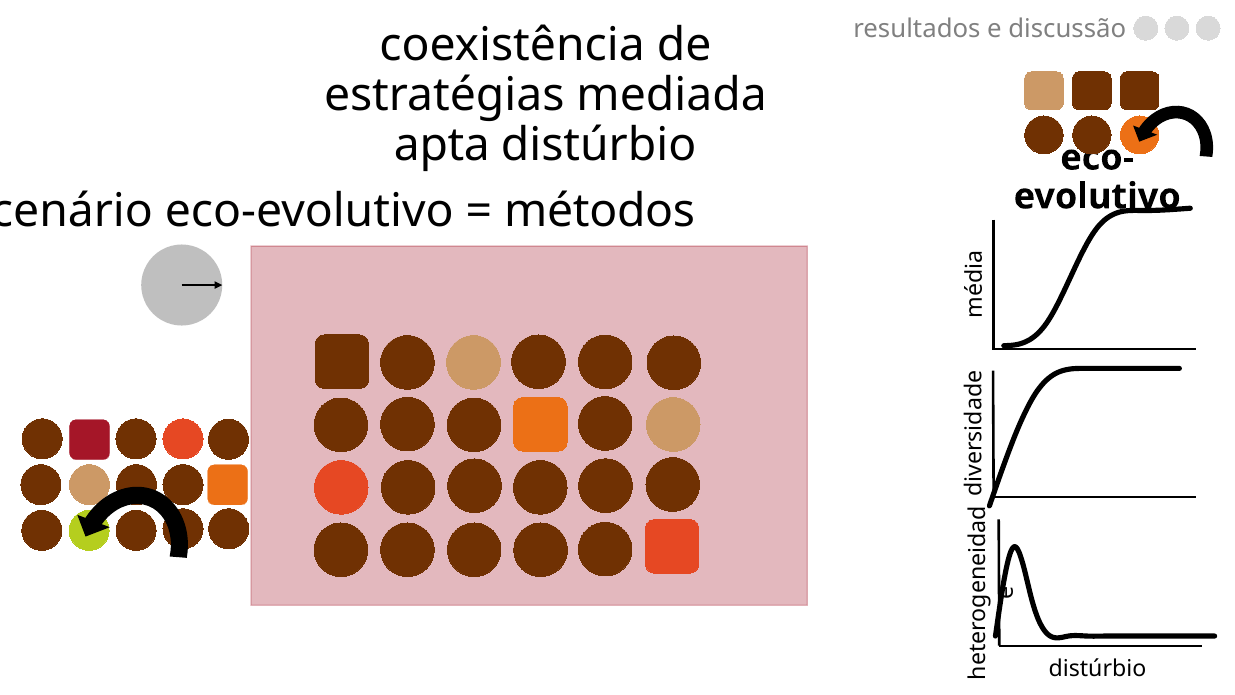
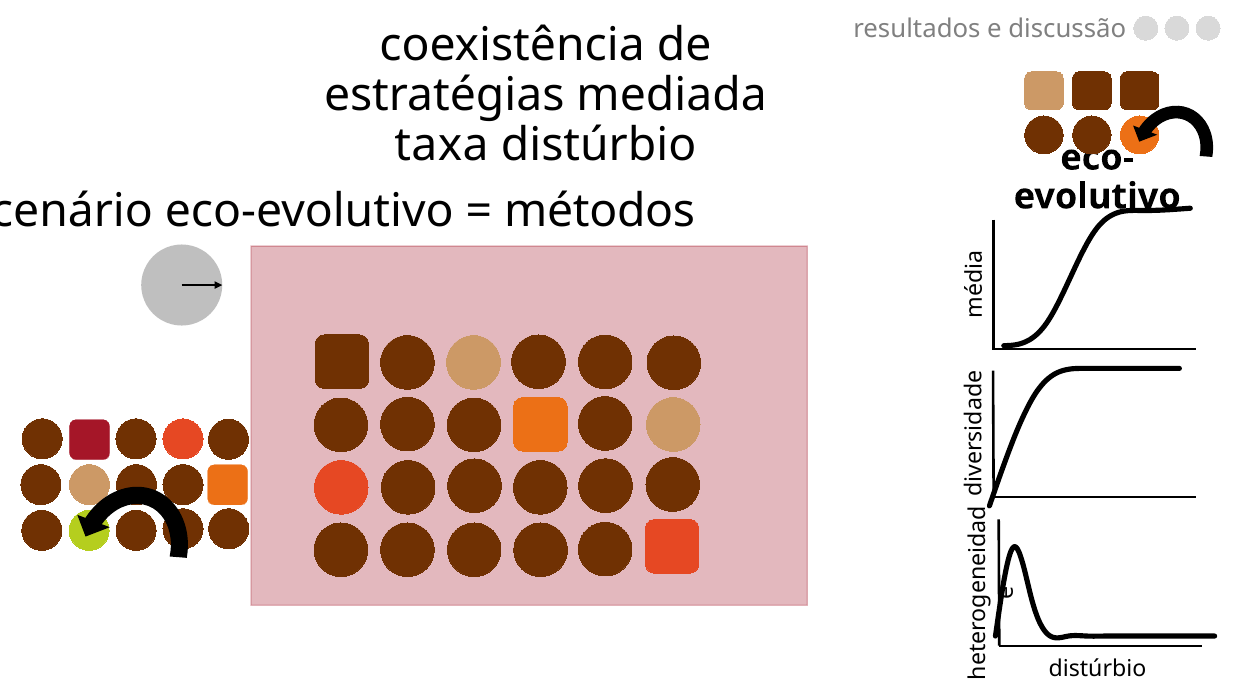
apta: apta -> taxa (441, 146)
